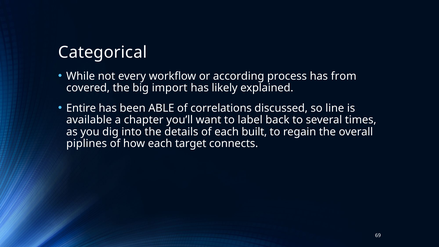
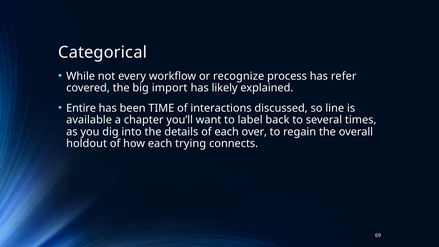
according: according -> recognize (239, 76)
from: from -> refer (344, 76)
ABLE: ABLE -> TIME (161, 108)
correlations: correlations -> interactions (221, 108)
built: built -> over (254, 132)
piplines: piplines -> holdout (87, 144)
target: target -> trying (191, 144)
